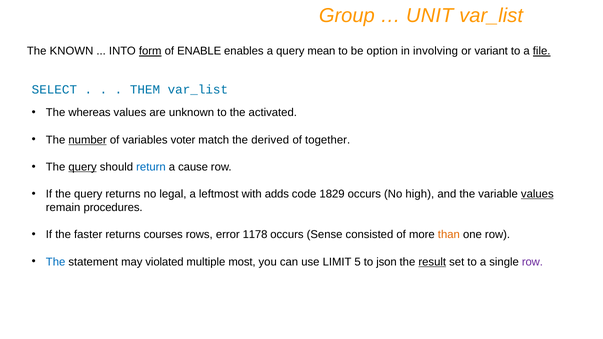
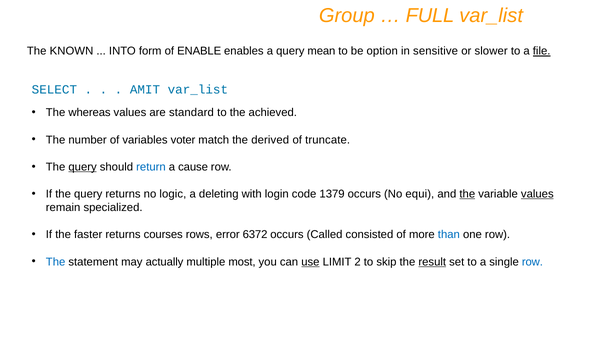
UNIT: UNIT -> FULL (430, 16)
form underline: present -> none (150, 51)
involving: involving -> sensitive (436, 51)
variant: variant -> slower (491, 51)
THEM: THEM -> AMIT (145, 90)
unknown: unknown -> standard (191, 113)
activated: activated -> achieved (273, 113)
number underline: present -> none (88, 140)
together: together -> truncate (328, 140)
legal: legal -> logic (173, 194)
leftmost: leftmost -> deleting (219, 194)
adds: adds -> login (277, 194)
1829: 1829 -> 1379 (332, 194)
high: high -> equi (420, 194)
the underline: none -> present (467, 194)
procedures: procedures -> specialized (113, 208)
1178: 1178 -> 6372 (255, 235)
Sense: Sense -> Called (325, 235)
than colour: orange -> blue (449, 235)
violated: violated -> actually (165, 262)
use underline: none -> present (310, 262)
5: 5 -> 2 (358, 262)
json: json -> skip (386, 262)
row colour: purple -> blue (532, 262)
